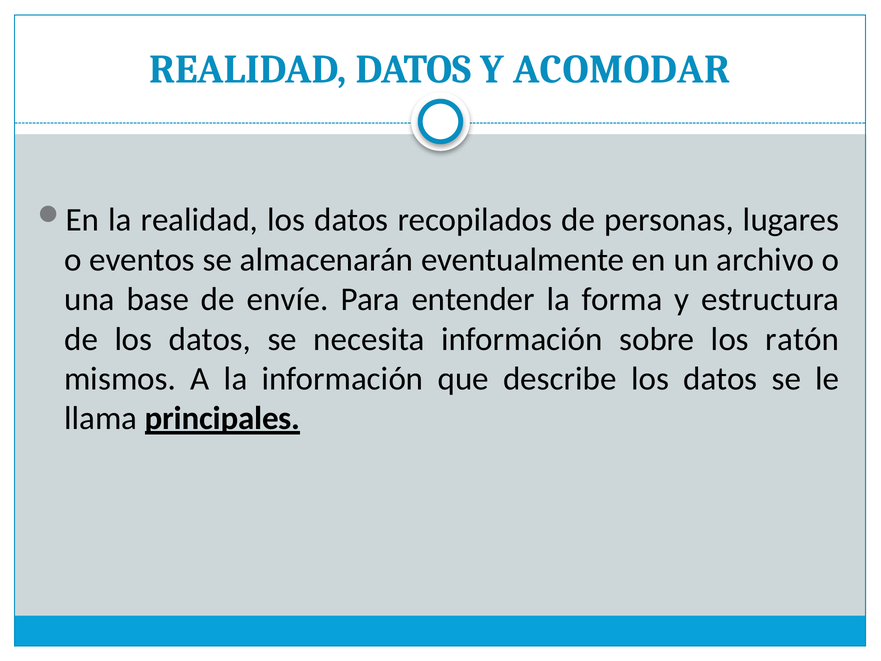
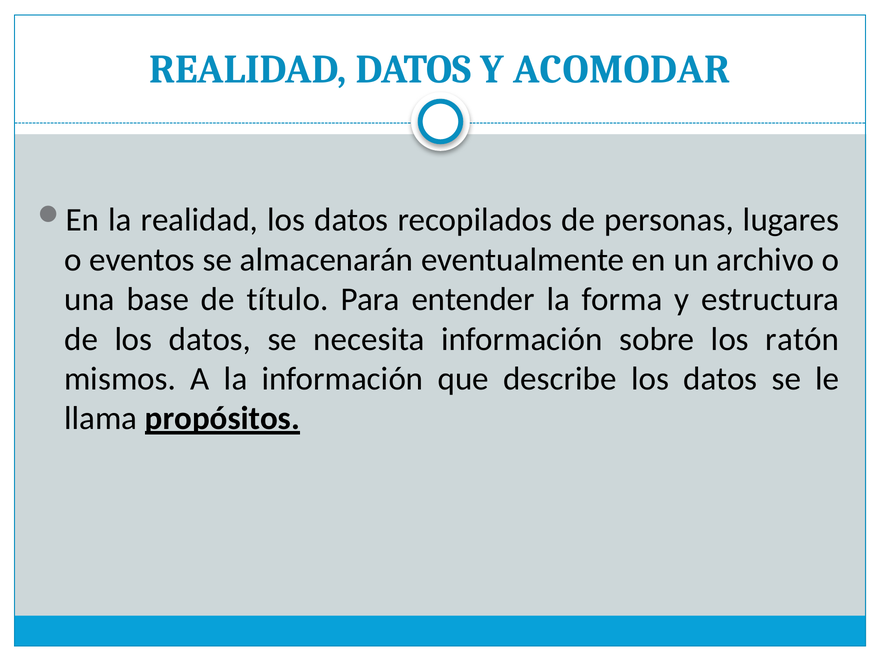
envíe: envíe -> título (288, 299)
principales: principales -> propósitos (222, 418)
